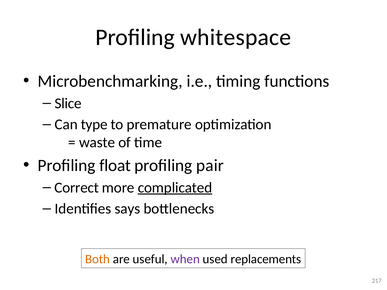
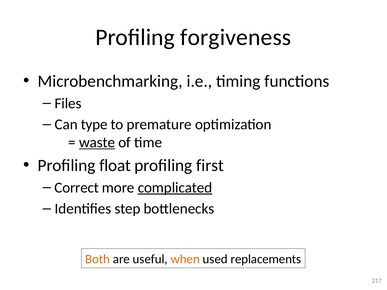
whitespace: whitespace -> forgiveness (236, 37)
Slice: Slice -> Files (68, 103)
waste underline: none -> present (97, 143)
pair: pair -> first (210, 166)
says: says -> step (127, 209)
when colour: purple -> orange (185, 259)
